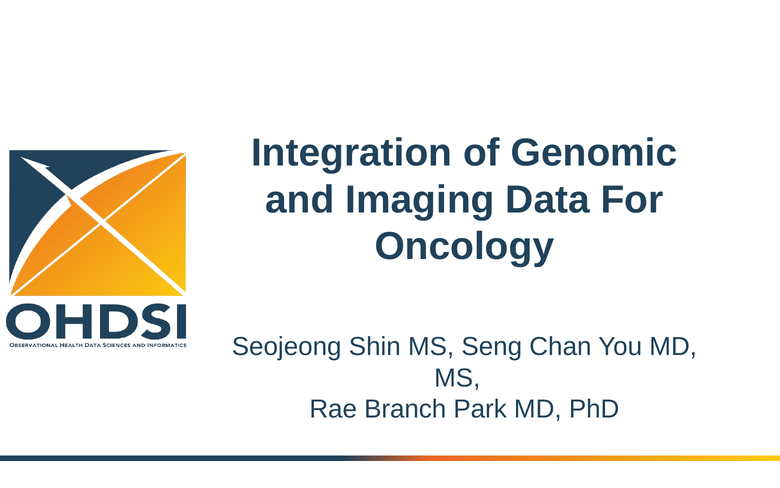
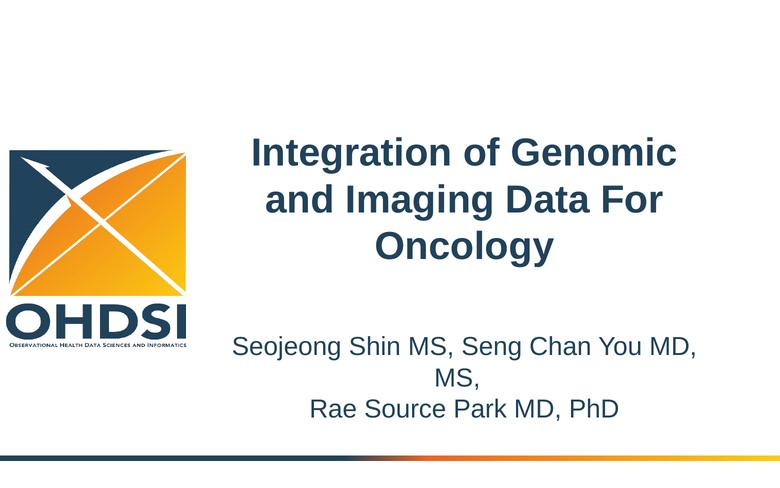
Branch: Branch -> Source (405, 409)
